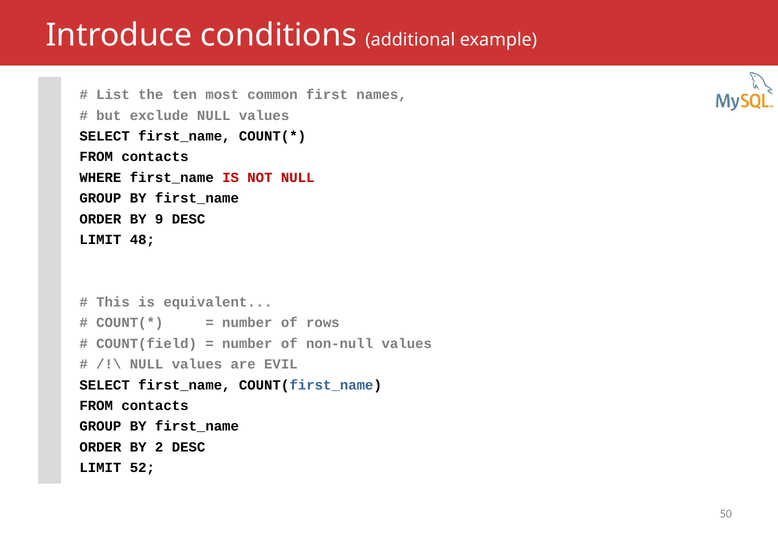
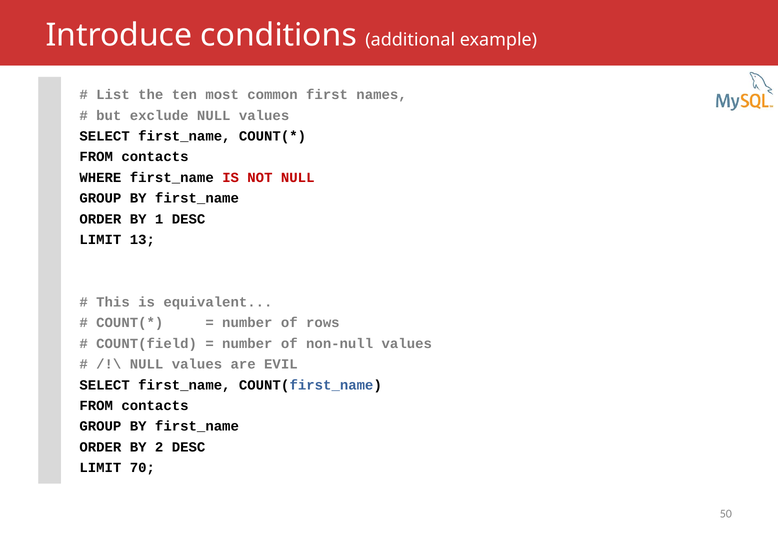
9: 9 -> 1 (159, 219)
48: 48 -> 13 (142, 240)
52: 52 -> 70 (142, 468)
